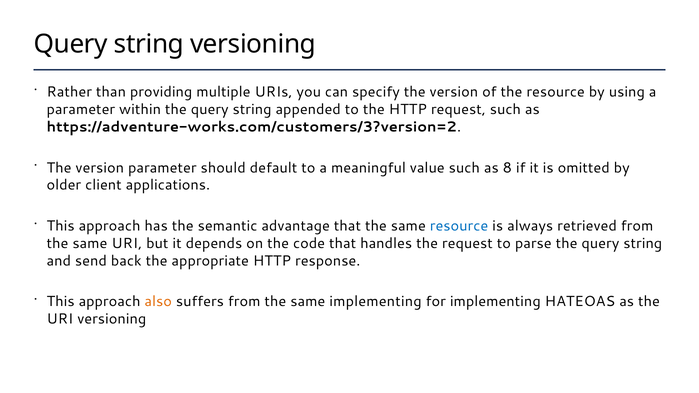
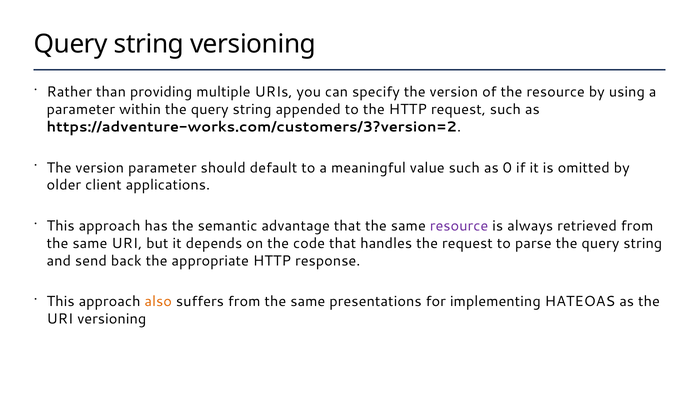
8: 8 -> 0 (507, 168)
resource colour: blue -> purple (459, 226)
same implementing: implementing -> presentations (376, 302)
